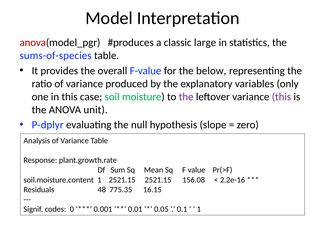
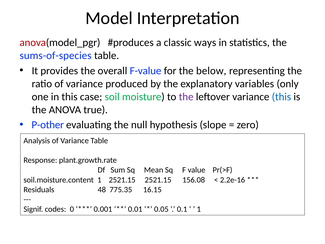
large: large -> ways (205, 42)
this colour: purple -> blue (281, 97)
unit: unit -> true (96, 110)
P-dplyr: P-dplyr -> P-other (48, 125)
